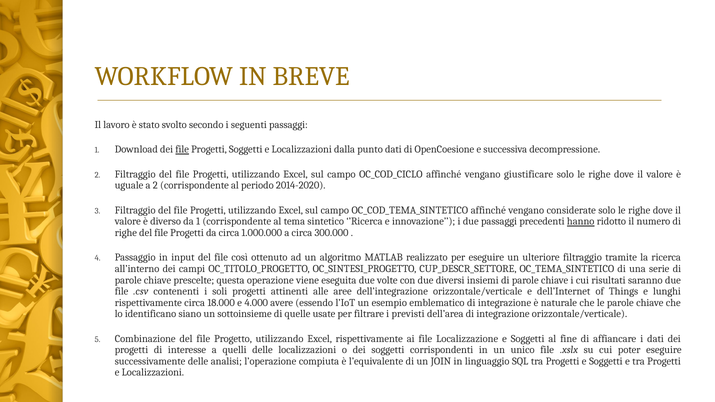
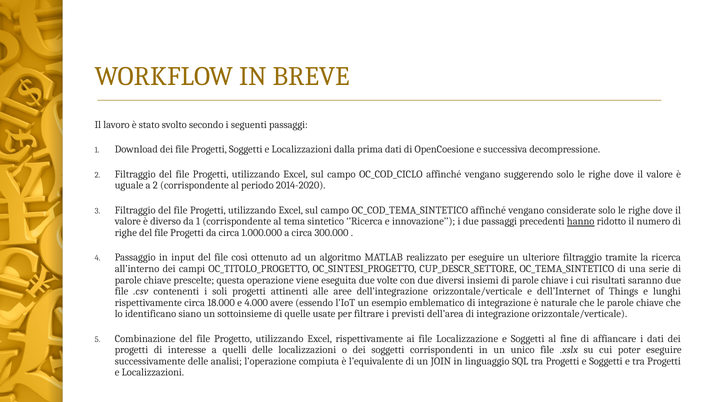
file underline: present -> none (182, 150)
punto: punto -> prima (370, 150)
giustificare: giustificare -> suggerendo (529, 174)
